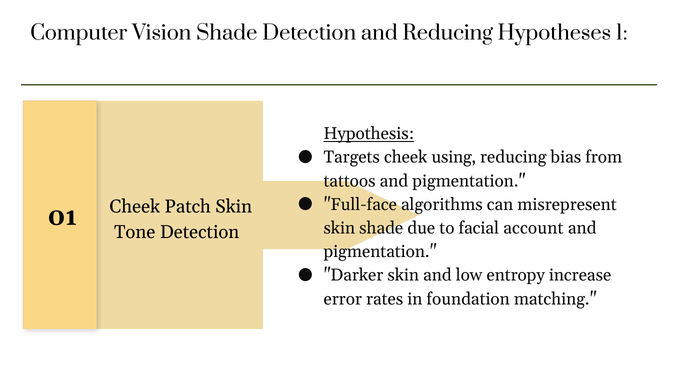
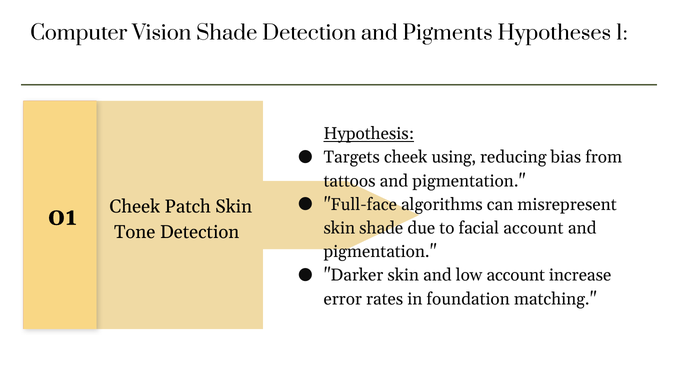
and Reducing: Reducing -> Pigments (448, 33)
low entropy: entropy -> account (516, 275)
